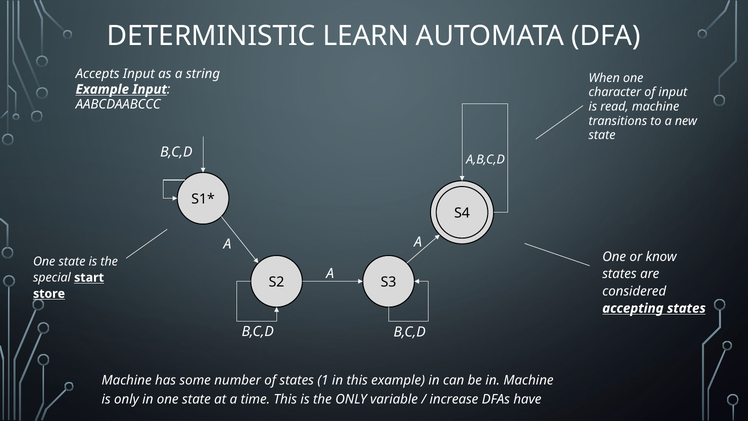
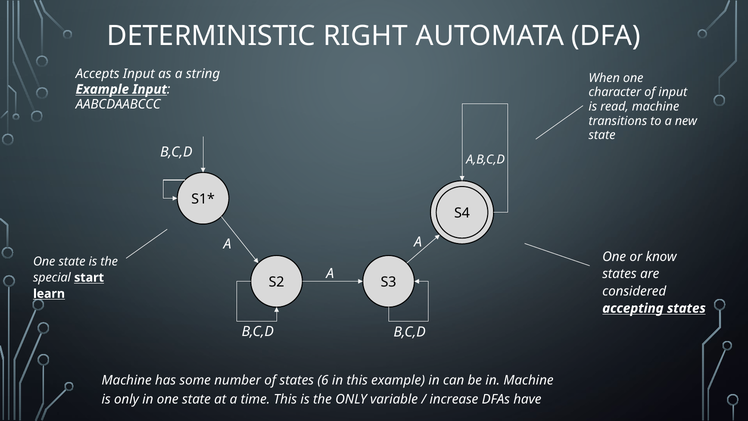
LEARN: LEARN -> RIGHT (366, 36)
store: store -> learn (49, 294)
1: 1 -> 6 (323, 380)
